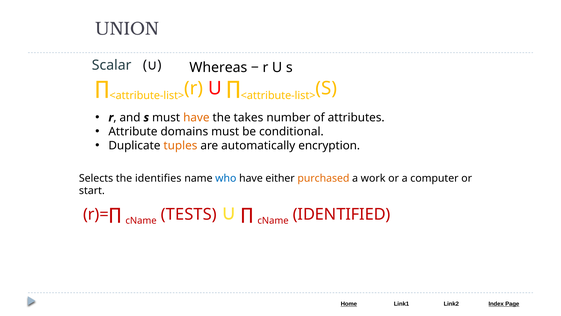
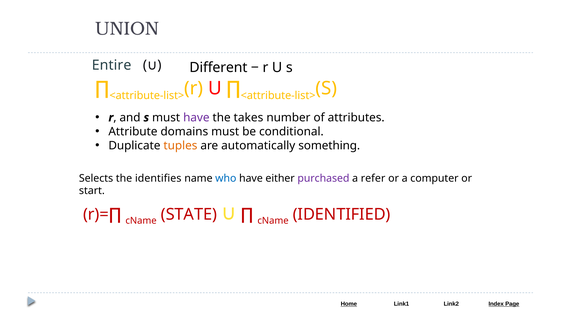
Whereas: Whereas -> Different (218, 67)
Scalar: Scalar -> Entire (112, 65)
have colour: orange -> purple (196, 117)
encryption: encryption -> something (329, 146)
purchased colour: orange -> purple (323, 178)
work: work -> refer (373, 178)
TESTS: TESTS -> STATE (189, 214)
